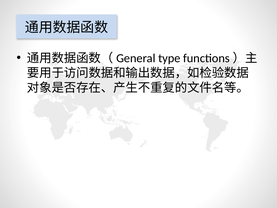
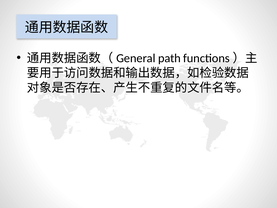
type: type -> path (169, 58)
